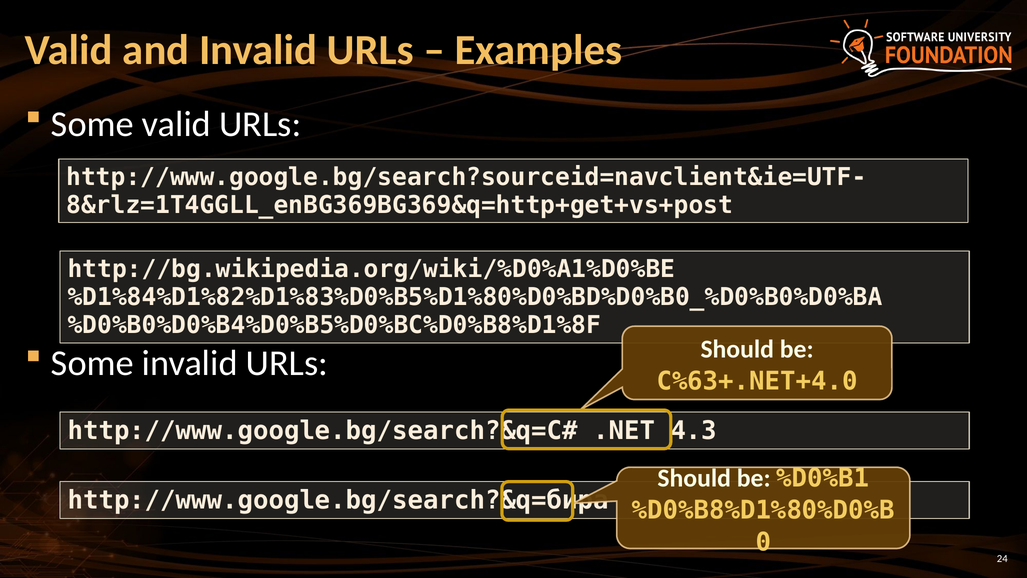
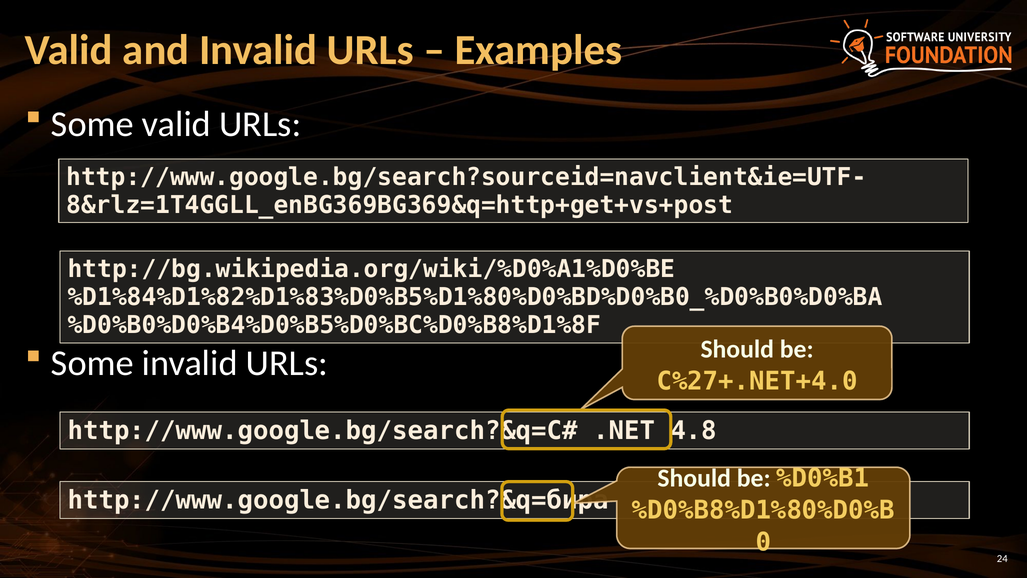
C%63+.NET+4.0: C%63+.NET+4.0 -> C%27+.NET+4.0 (757, 381)
4.3: 4.3 -> 4.8 (694, 431)
